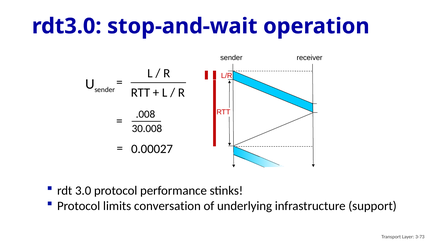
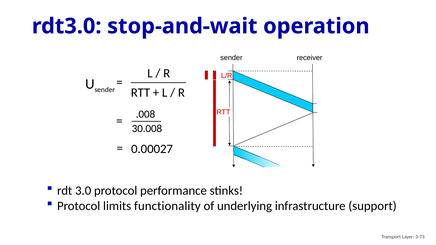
conversation: conversation -> functionality (167, 206)
